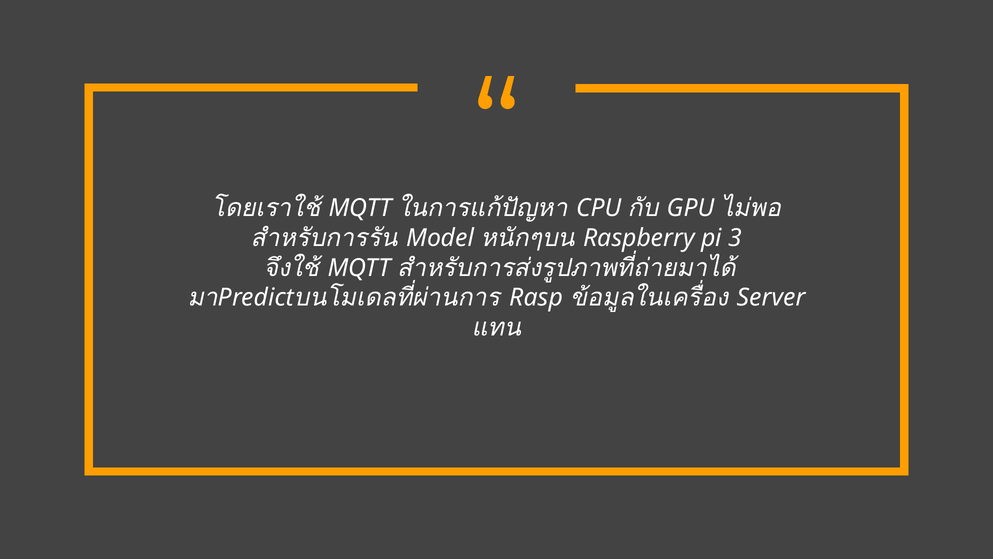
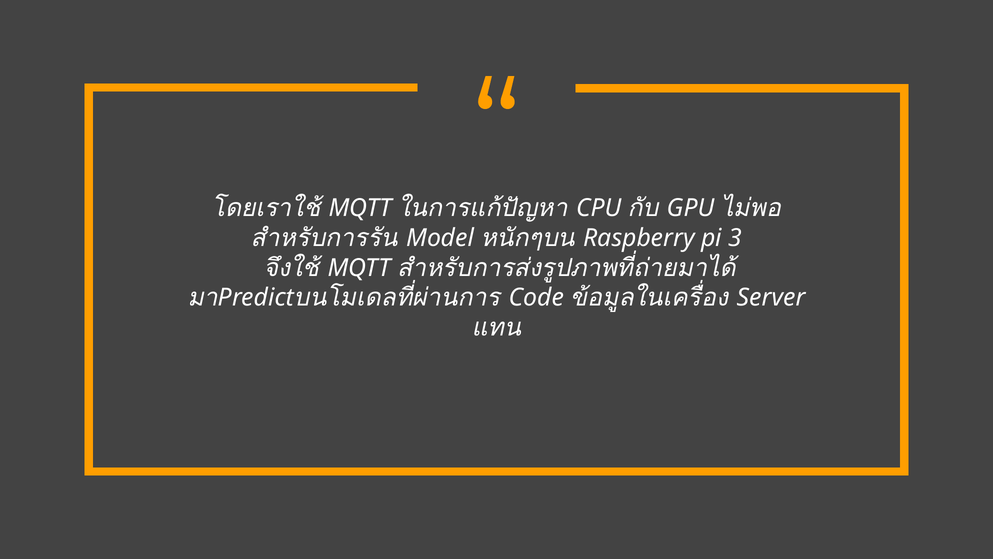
Rasp: Rasp -> Code (536, 297)
